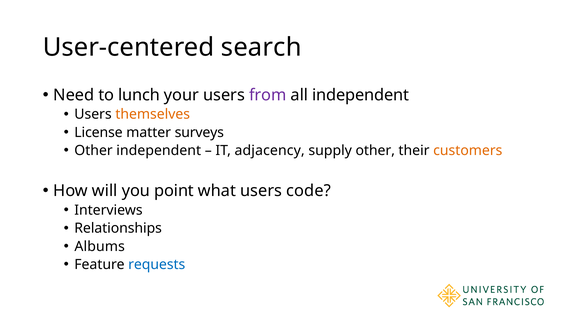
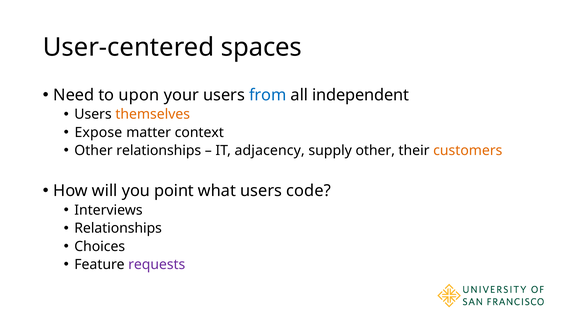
search: search -> spaces (261, 47)
lunch: lunch -> upon (139, 95)
from colour: purple -> blue (268, 95)
License: License -> Expose (98, 132)
surveys: surveys -> context (199, 132)
Other independent: independent -> relationships (159, 150)
Albums: Albums -> Choices (100, 246)
requests colour: blue -> purple (157, 264)
